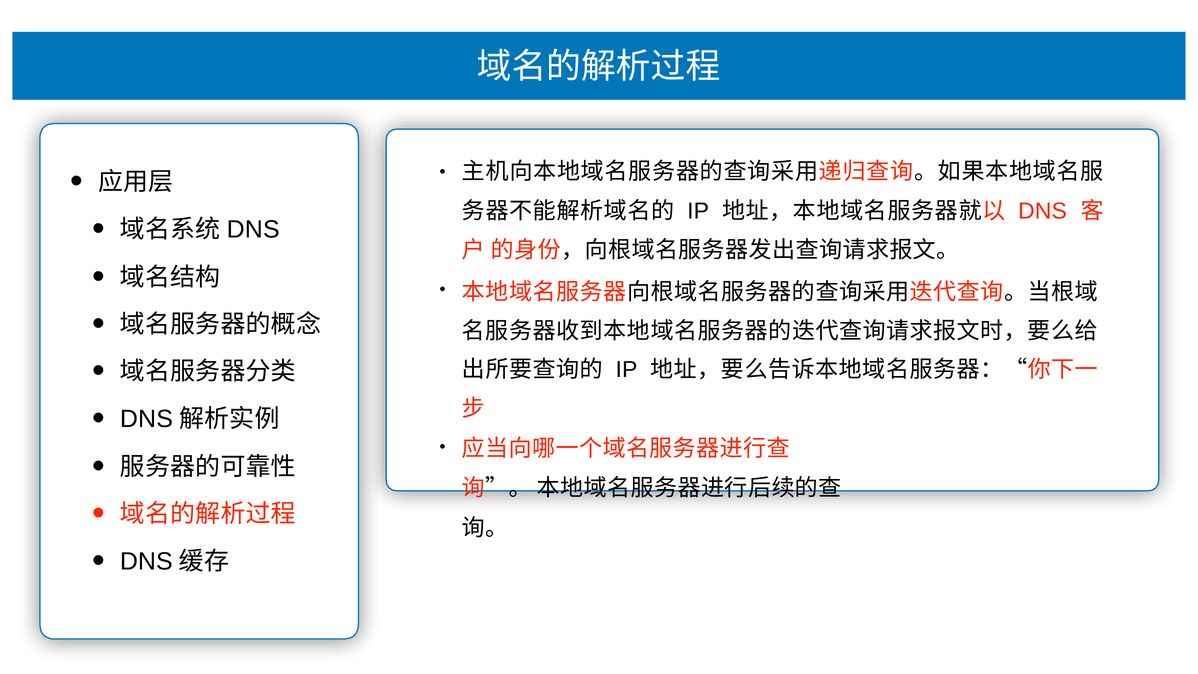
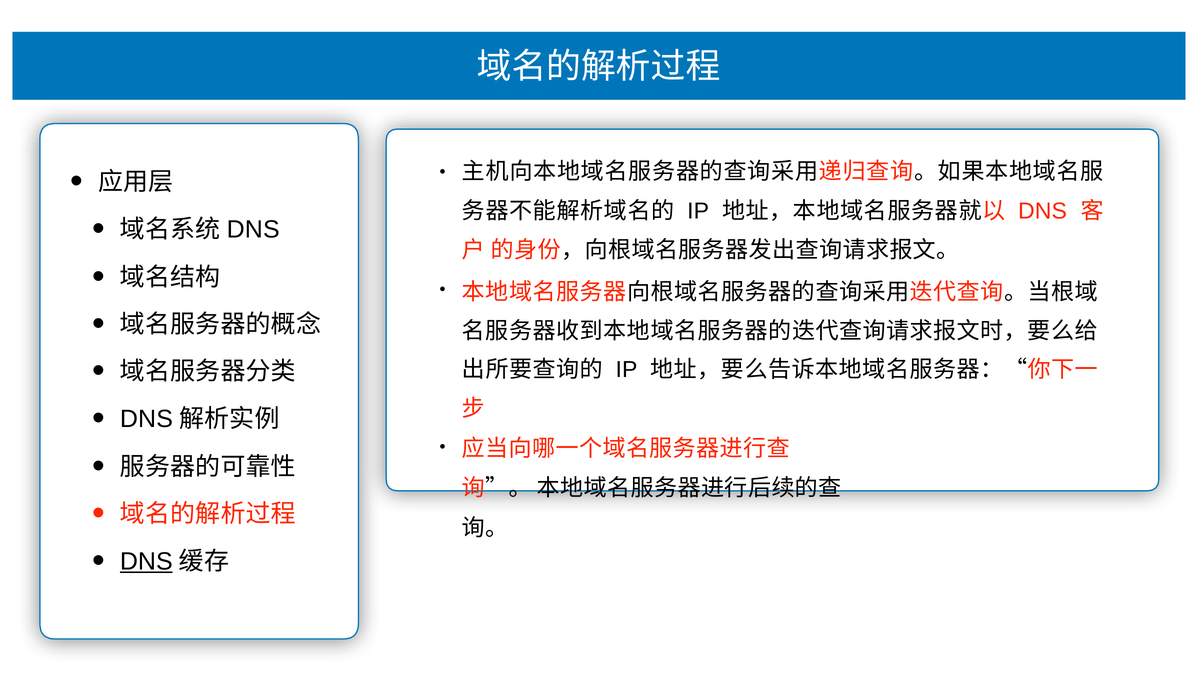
DNS underline: none -> present (146, 561)
